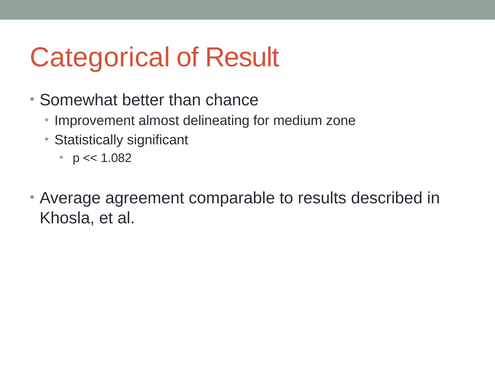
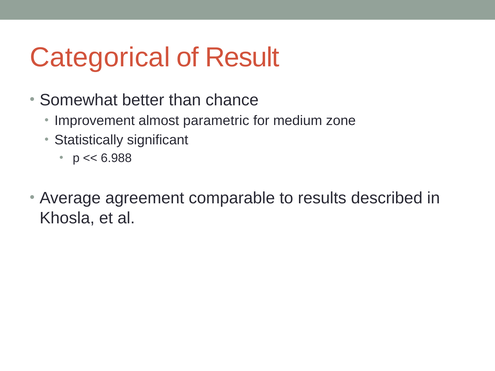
delineating: delineating -> parametric (216, 121)
1.082: 1.082 -> 6.988 (116, 158)
